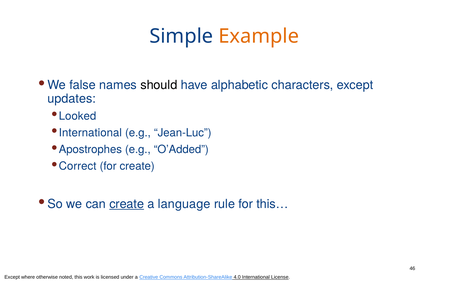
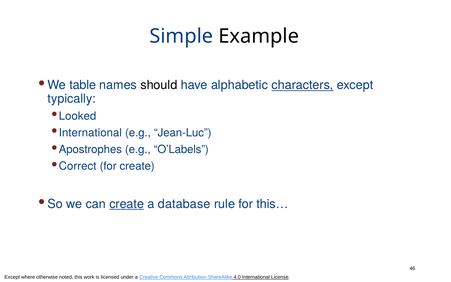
Example colour: orange -> black (259, 36)
false: false -> table (83, 85)
characters underline: none -> present (302, 85)
updates: updates -> typically (72, 99)
O’Added: O’Added -> O’Labels (181, 149)
language: language -> database (184, 204)
